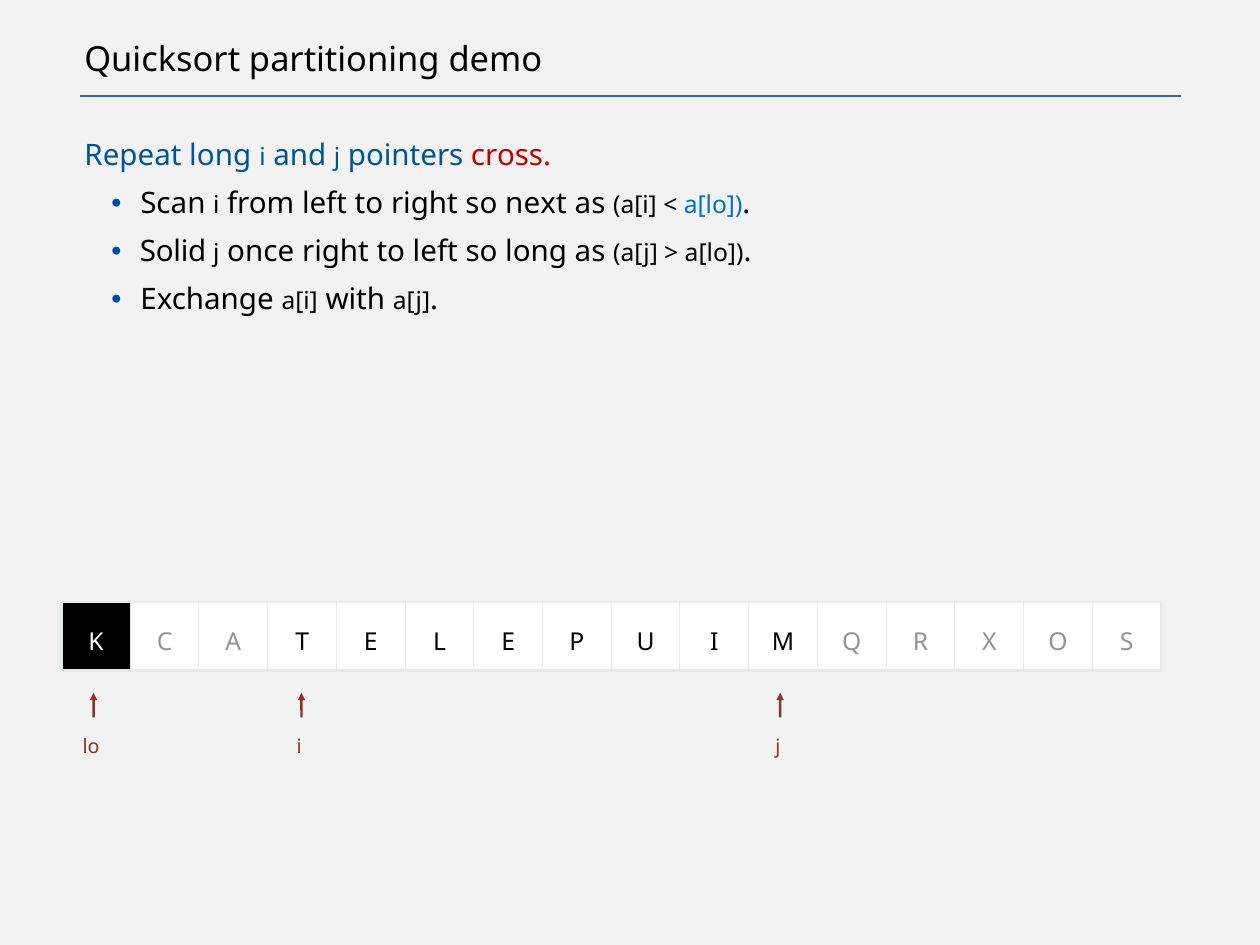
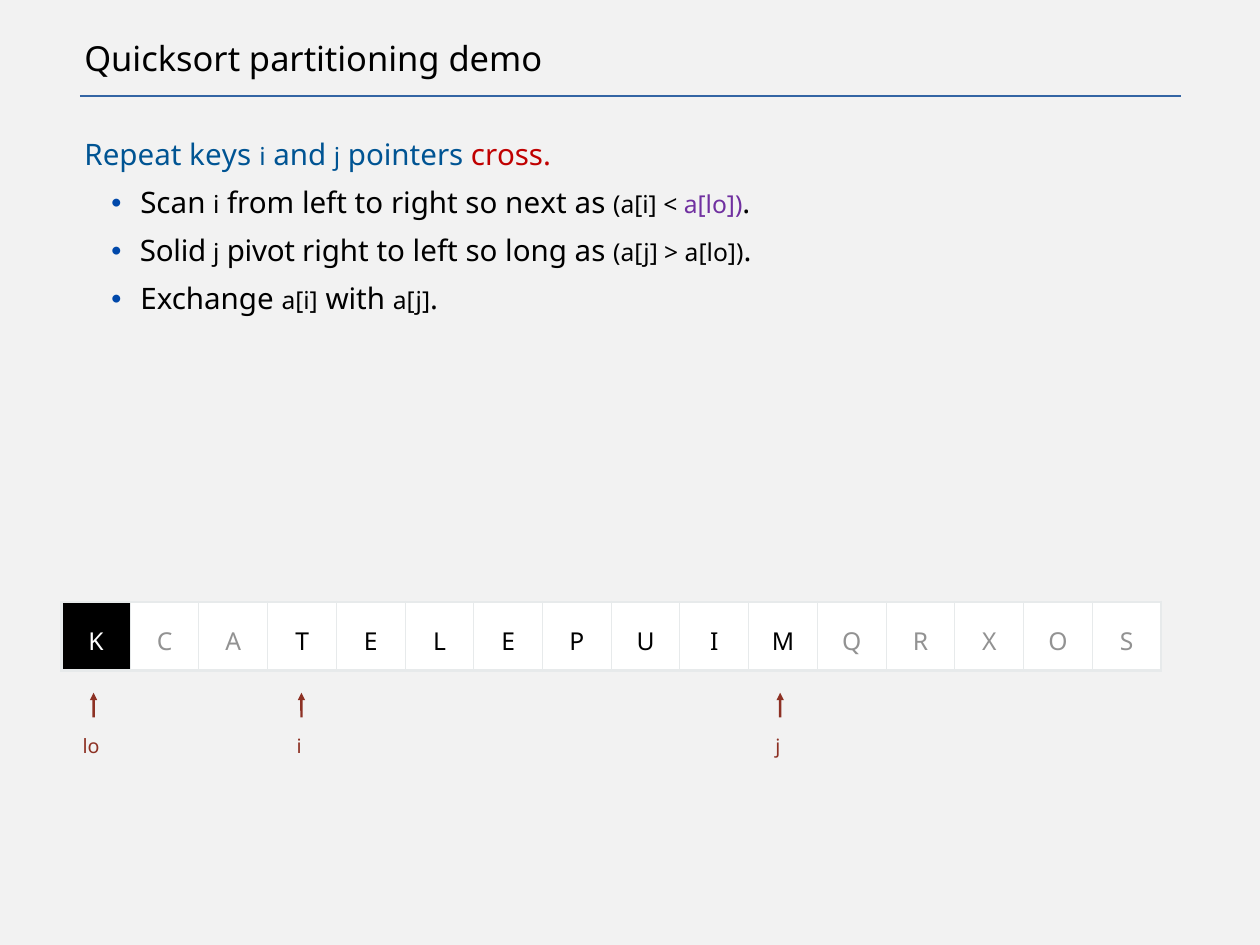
Repeat long: long -> keys (220, 155)
a[lo colour: blue -> purple (713, 205)
once: once -> pivot (261, 251)
